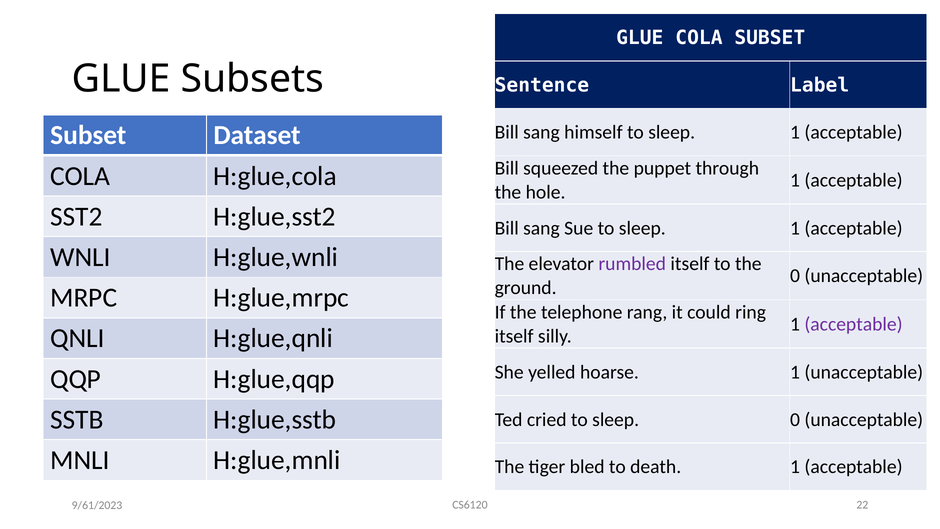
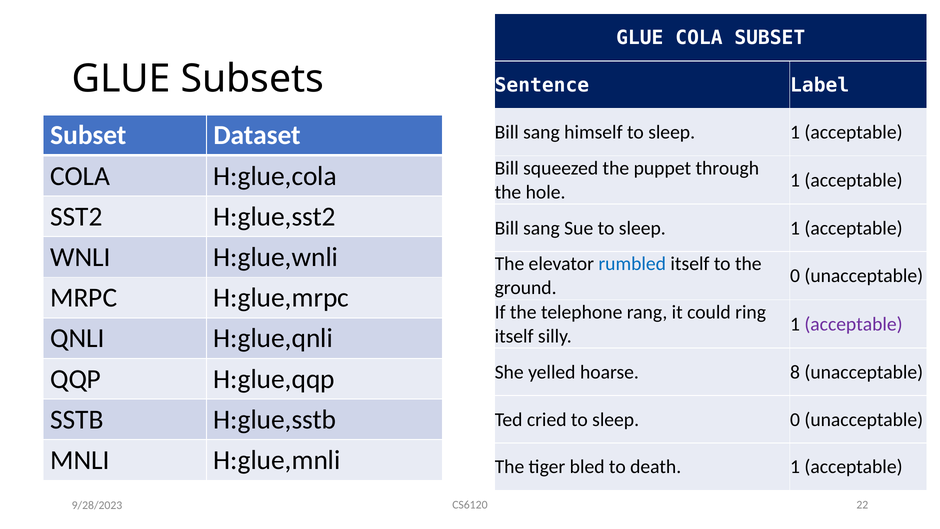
rumbled colour: purple -> blue (632, 264)
hoarse 1: 1 -> 8 (795, 372)
9/61/2023: 9/61/2023 -> 9/28/2023 (97, 505)
